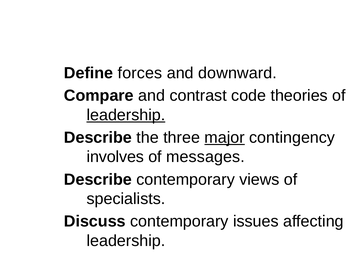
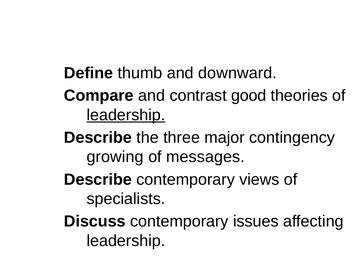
forces: forces -> thumb (140, 73)
code: code -> good (249, 95)
major underline: present -> none (225, 137)
involves: involves -> growing (115, 157)
